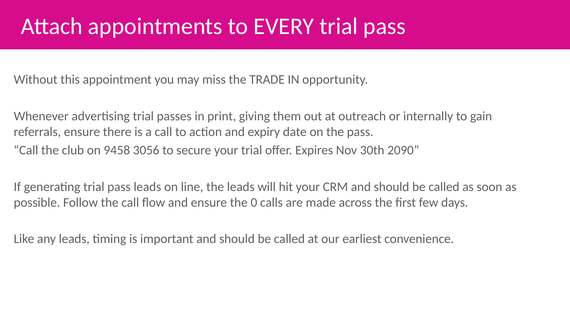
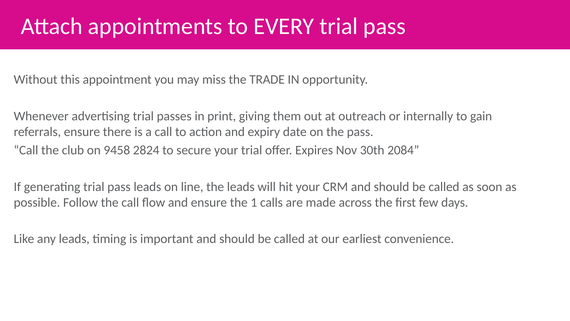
3056: 3056 -> 2824 (146, 150)
2090: 2090 -> 2084 (403, 150)
0: 0 -> 1 (254, 202)
